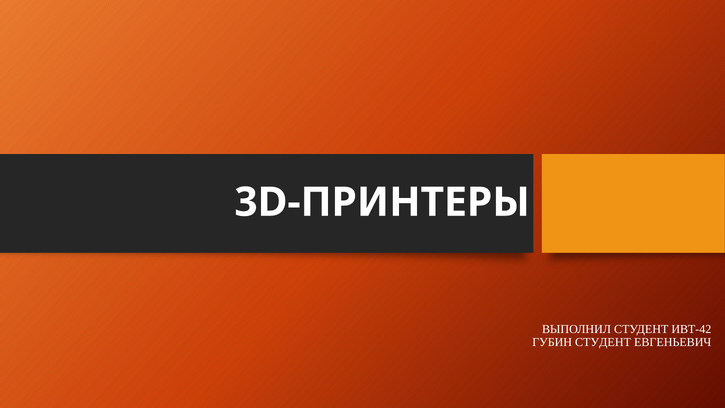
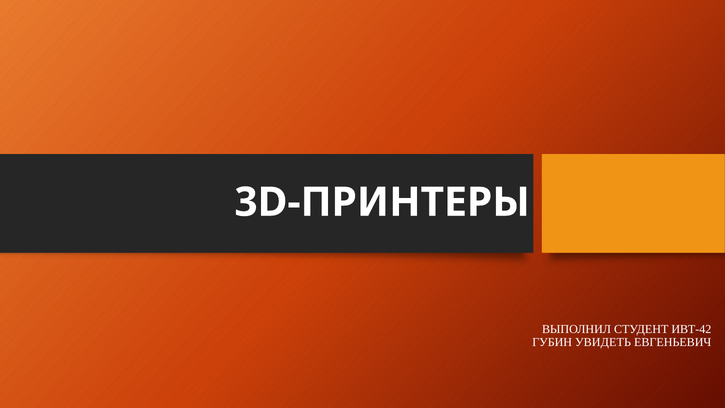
ГУБИН СТУДЕНТ: СТУДЕНТ -> УВИДЕТЬ (603, 342)
